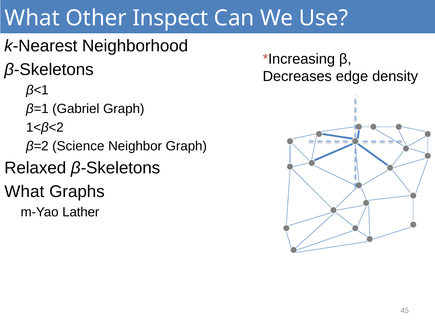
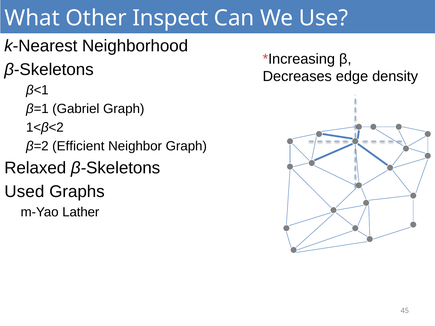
Science: Science -> Efficient (78, 146)
What: What -> Used (24, 192)
